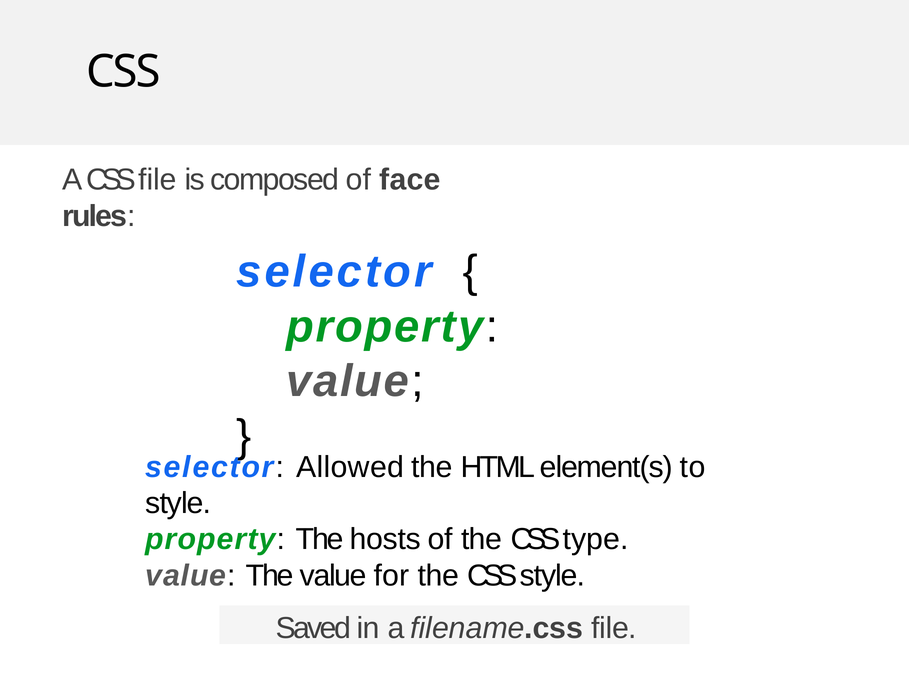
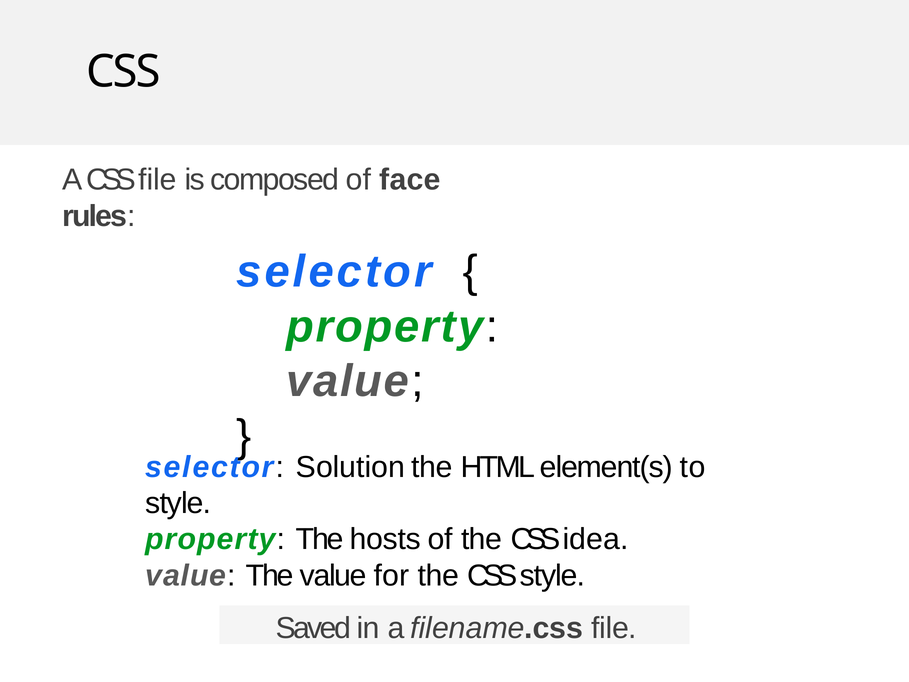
Allowed: Allowed -> Solution (350, 467)
type: type -> idea (596, 539)
